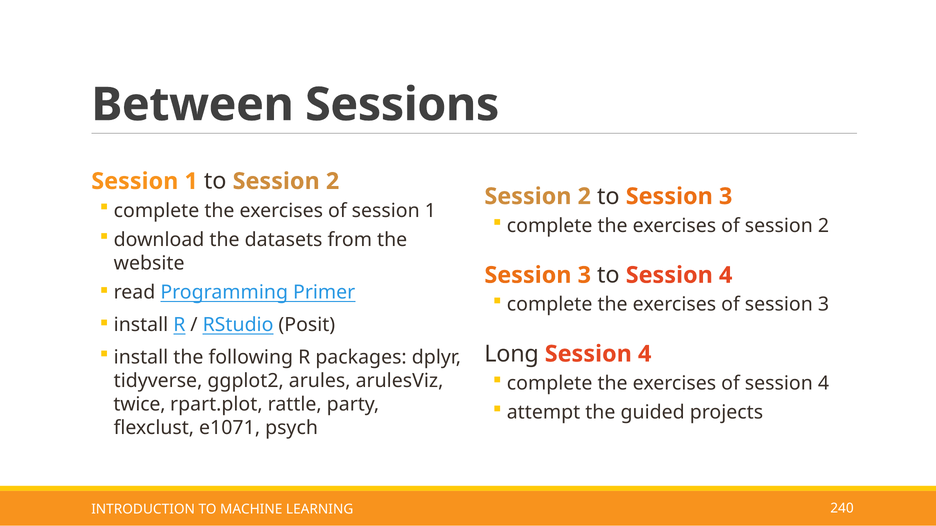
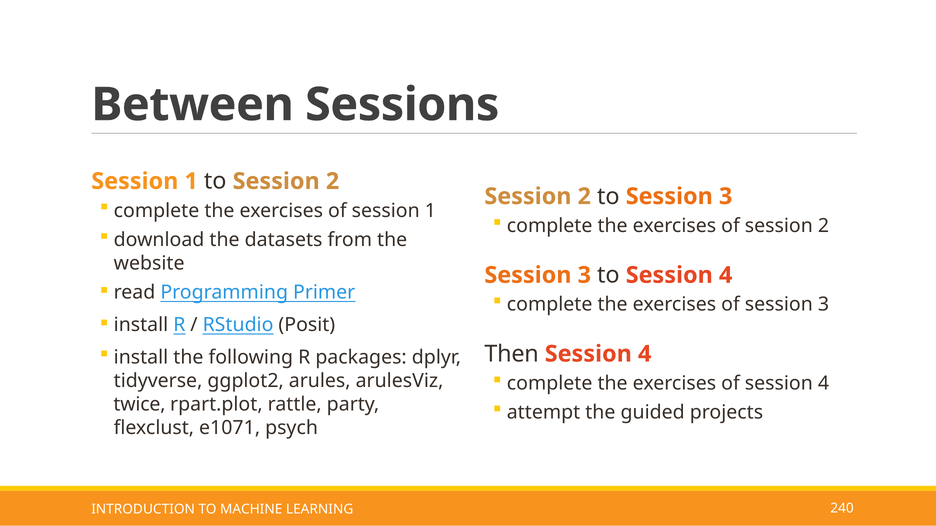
Long: Long -> Then (512, 354)
